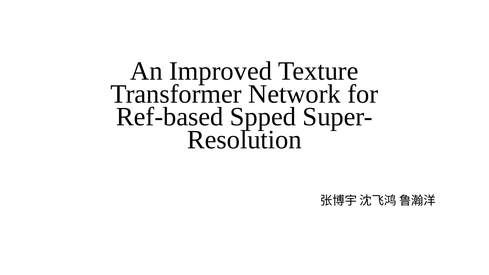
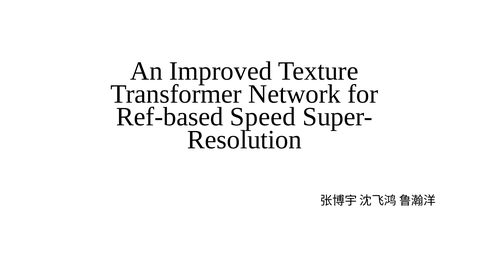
Spped: Spped -> Speed (263, 117)
